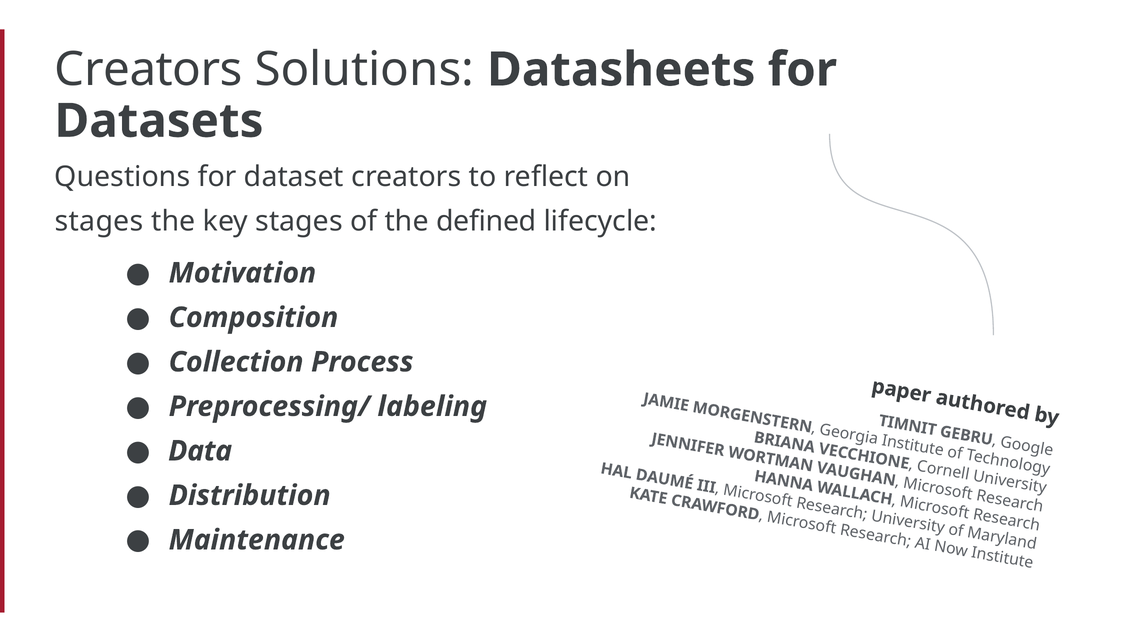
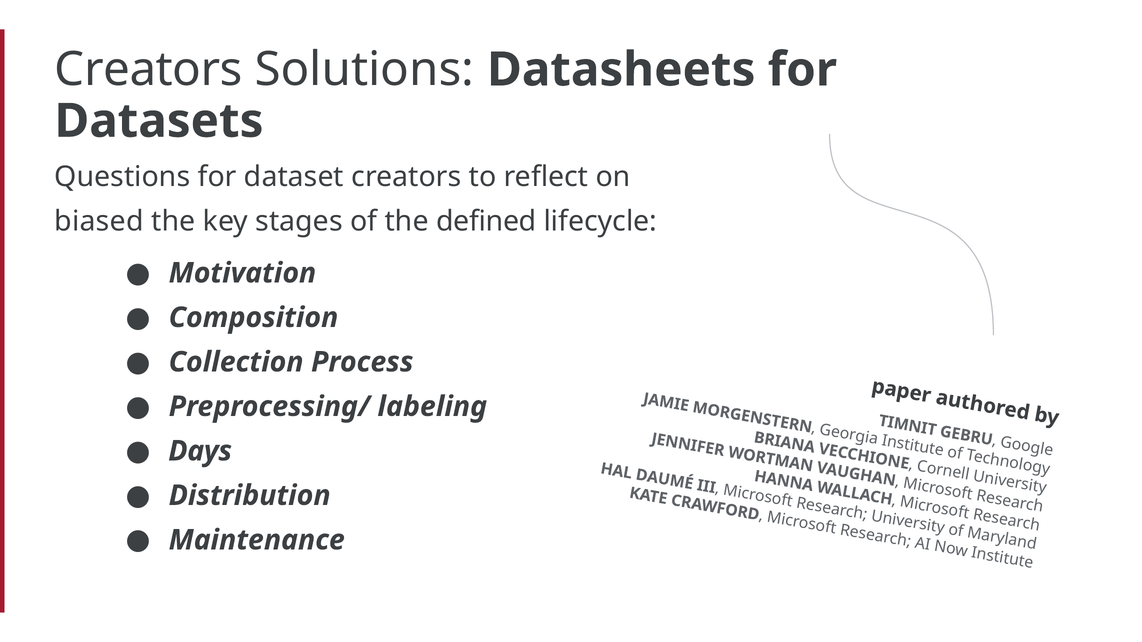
stages: stages -> biased (99, 221)
Data: Data -> Days (200, 451)
